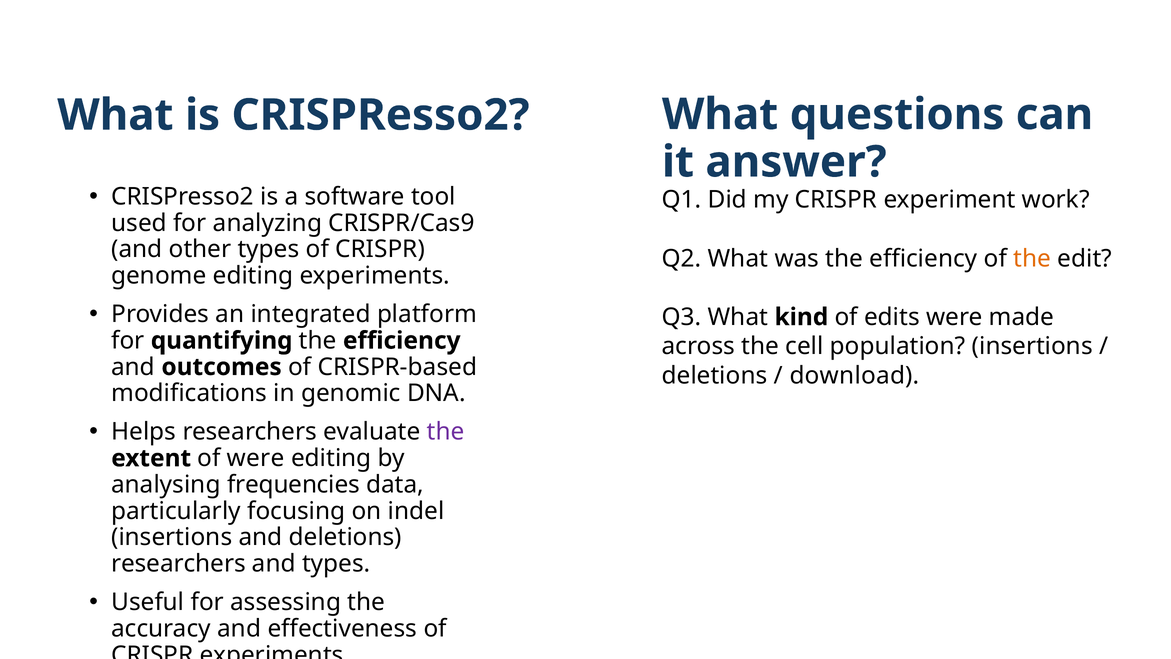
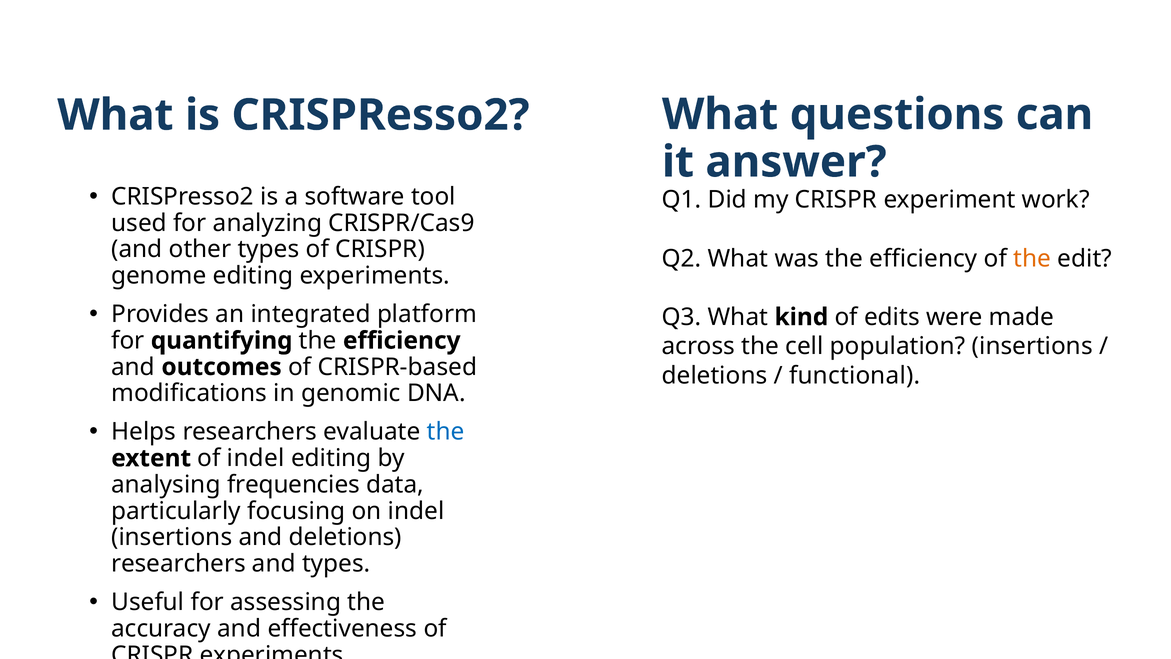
download: download -> functional (855, 376)
the colour: purple -> blue (446, 432)
of were: were -> indel (256, 458)
